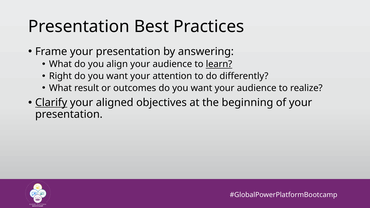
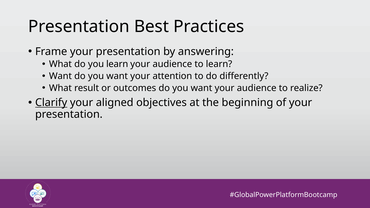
you align: align -> learn (117, 64)
learn underline: present -> none (219, 64)
Right: Right -> Want (60, 76)
